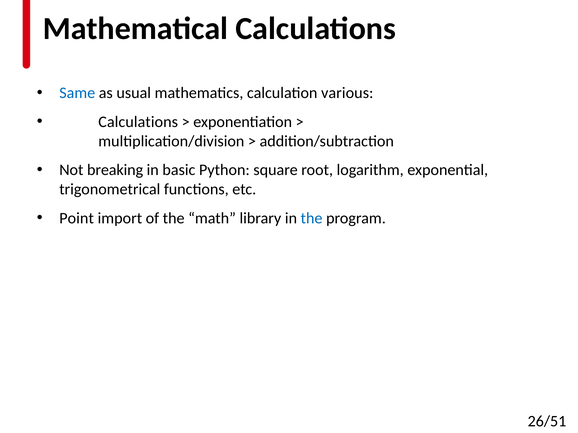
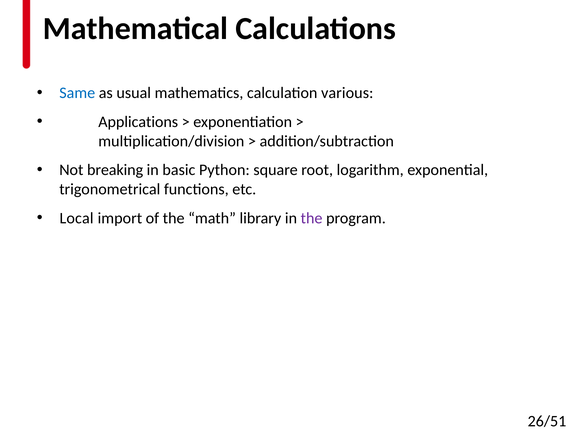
Calculations: Calculations -> Applications (138, 122)
Point: Point -> Local (77, 218)
the colour: blue -> purple (312, 218)
